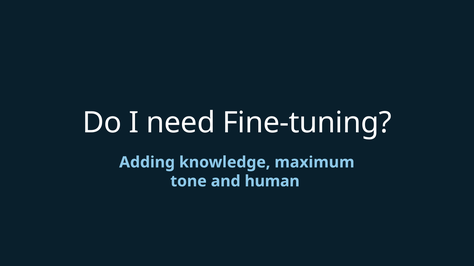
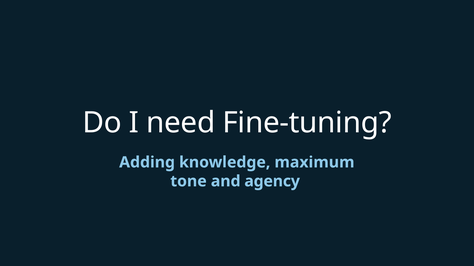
human: human -> agency (272, 182)
